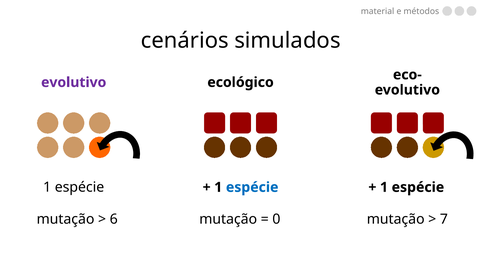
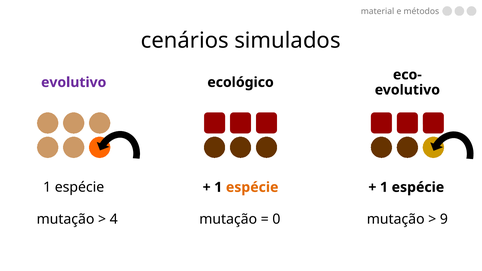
espécie colour: blue -> orange (252, 187)
6: 6 -> 4 (114, 219)
7: 7 -> 9 (444, 219)
